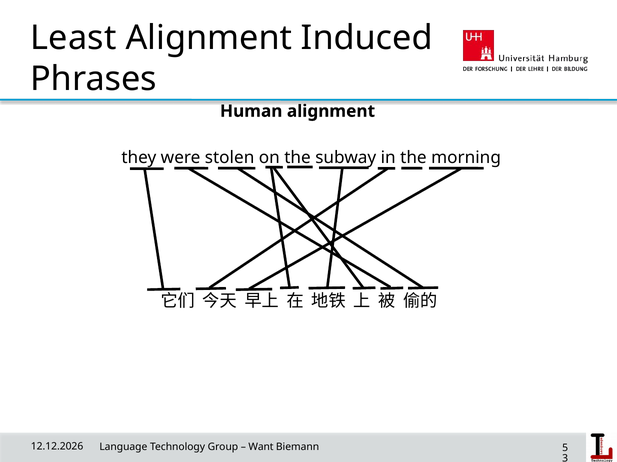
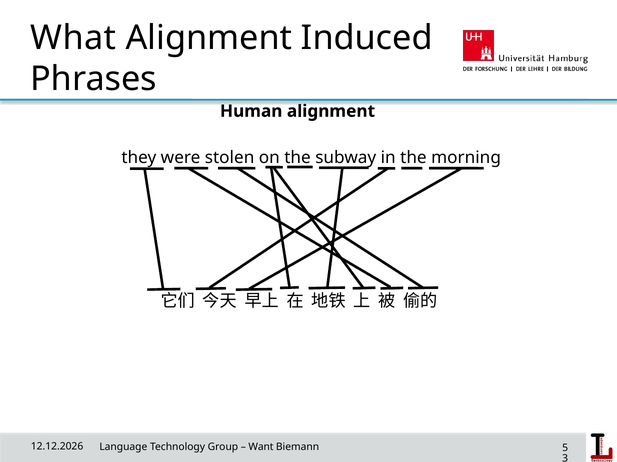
Least: Least -> What (73, 38)
